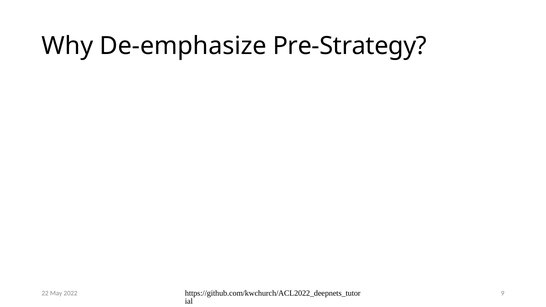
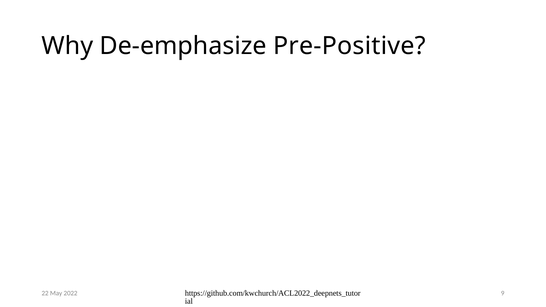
Pre-Strategy: Pre-Strategy -> Pre-Positive (349, 46)
